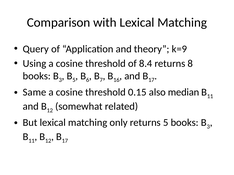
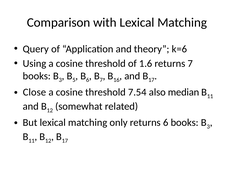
k=9: k=9 -> k=6 (179, 49)
8.4: 8.4 -> 1.6 (146, 64)
returns 8: 8 -> 7 (190, 64)
Same: Same -> Close (35, 92)
0.15: 0.15 -> 7.54 (137, 92)
returns 5: 5 -> 6 (166, 123)
